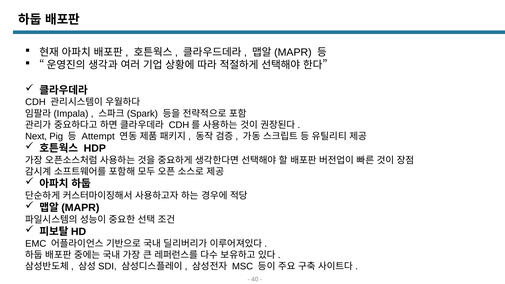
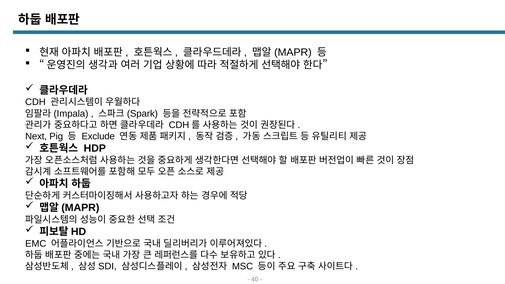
Attempt: Attempt -> Exclude (98, 136)
